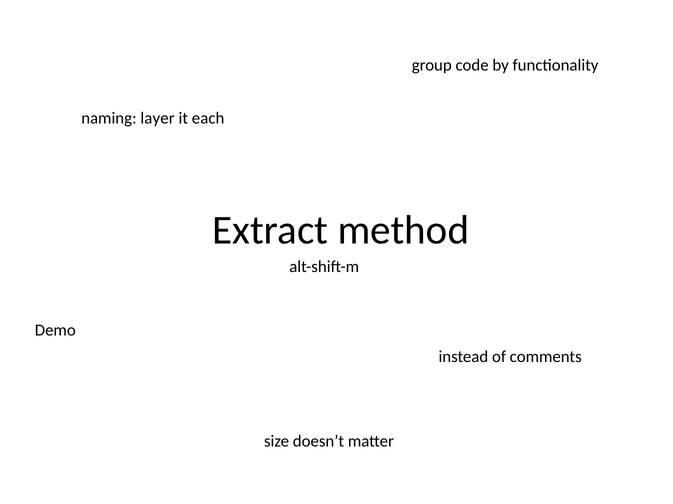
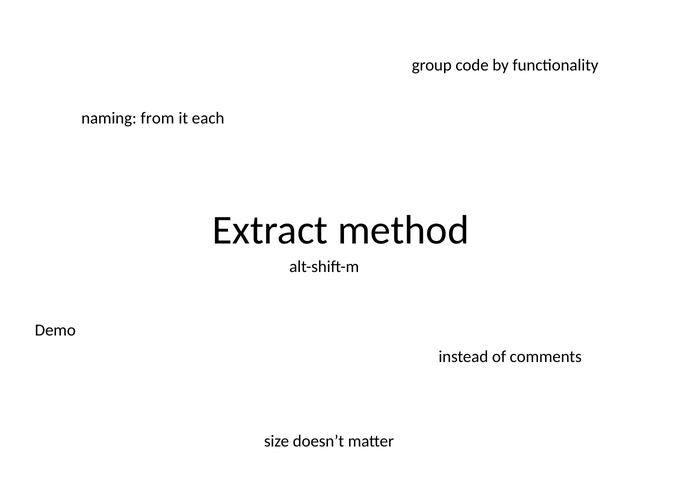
layer: layer -> from (157, 119)
